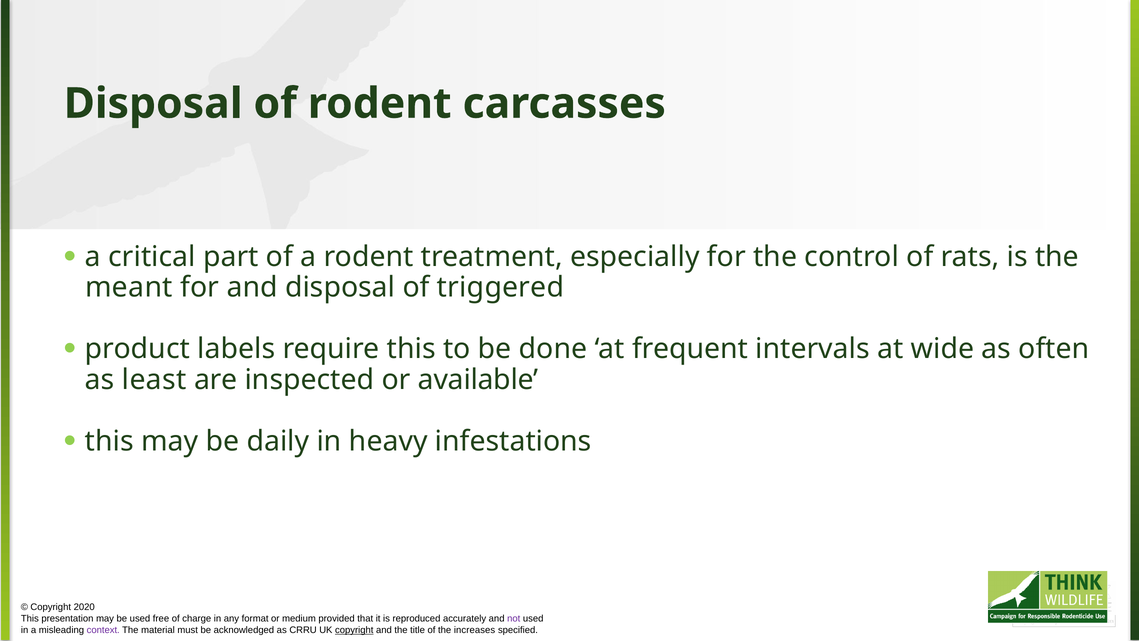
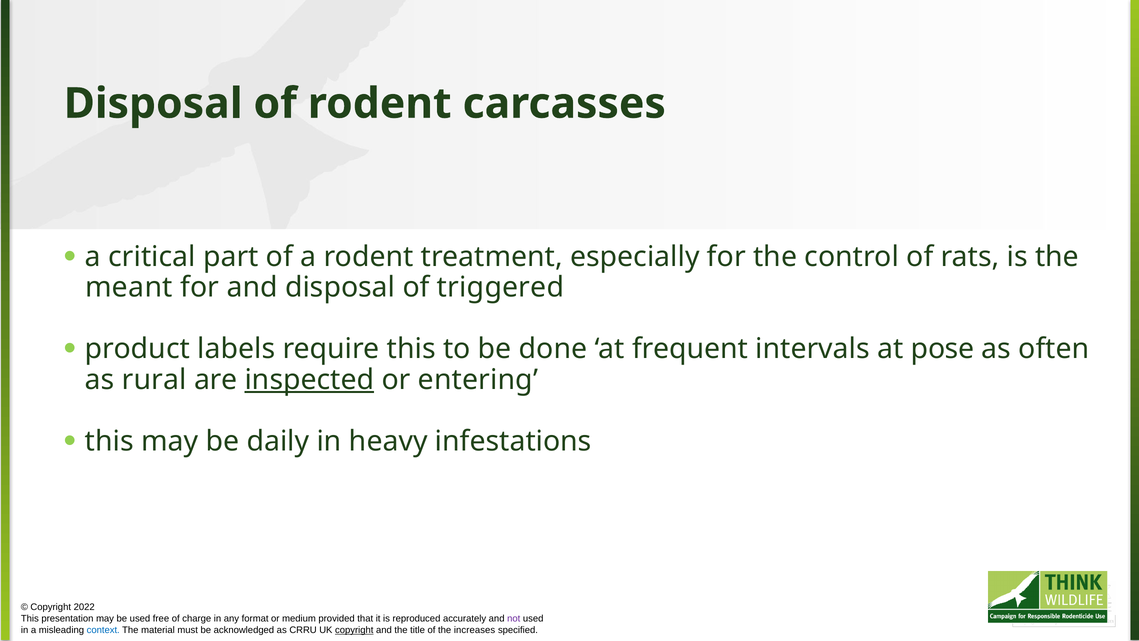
wide: wide -> pose (943, 349)
least: least -> rural (154, 380)
inspected underline: none -> present (309, 380)
available: available -> entering (478, 380)
2020: 2020 -> 2022 (84, 607)
context colour: purple -> blue (103, 630)
